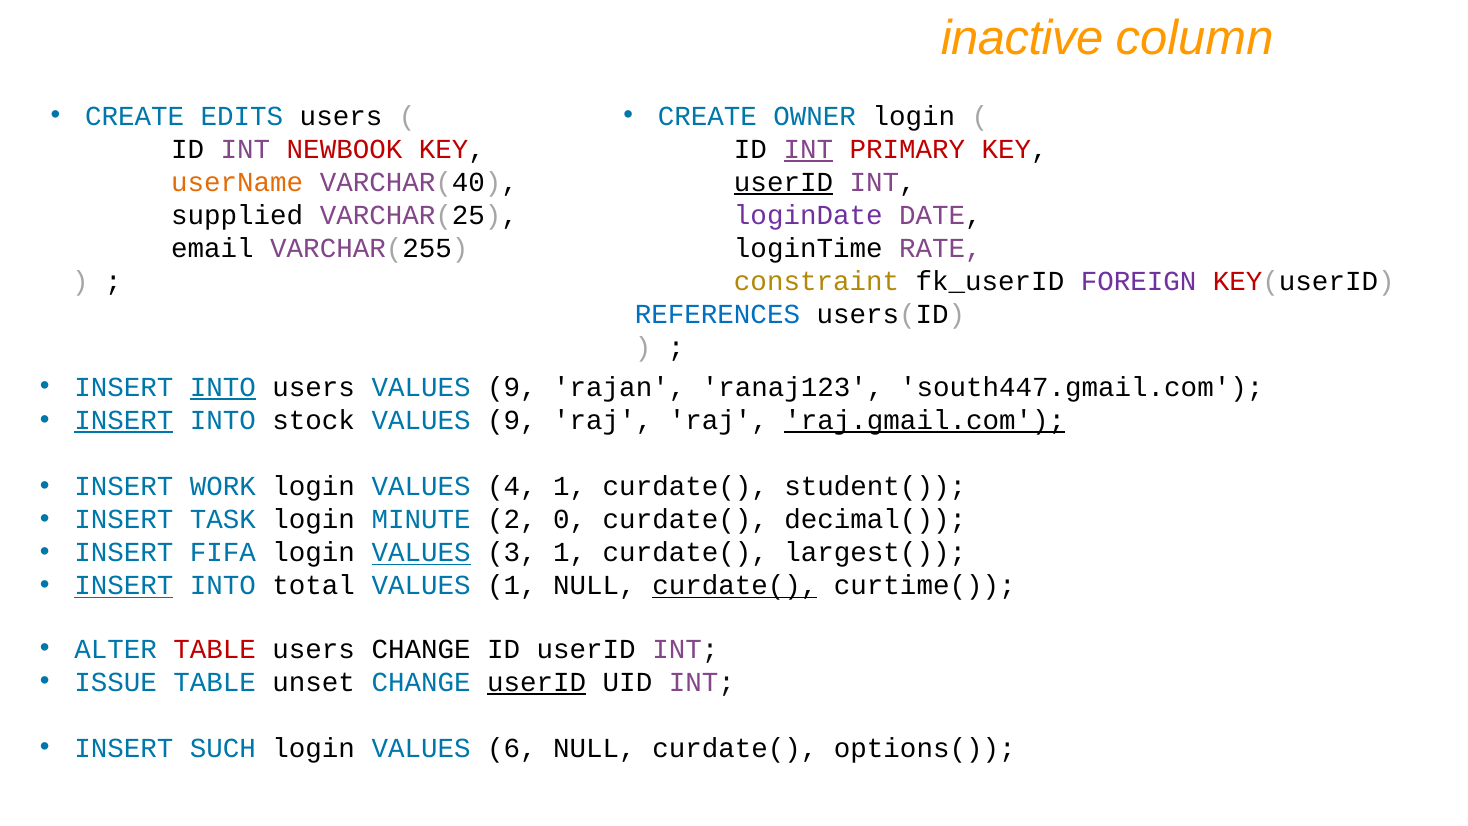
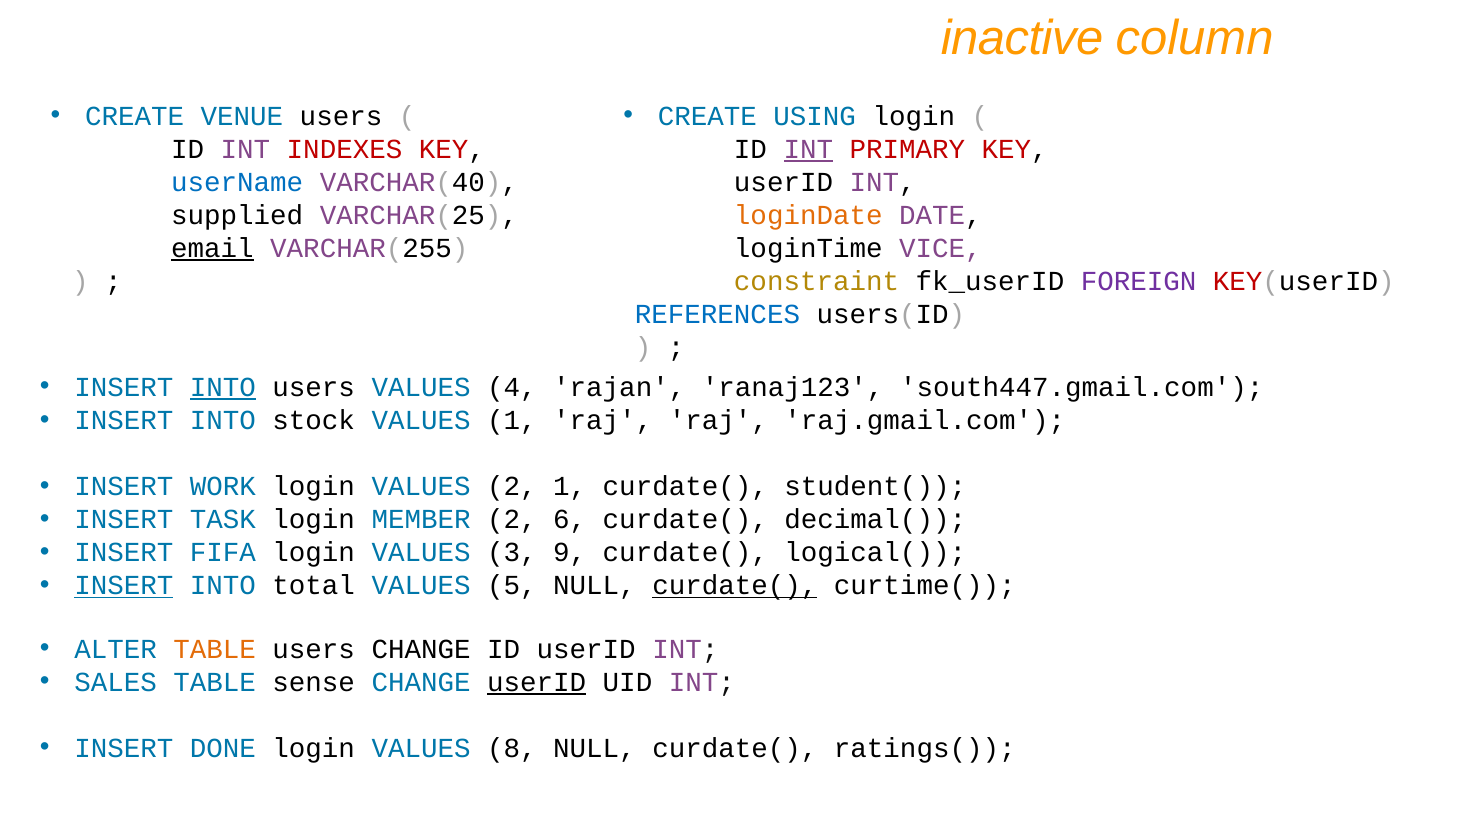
EDITS: EDITS -> VENUE (242, 116)
OWNER: OWNER -> USING (815, 116)
NEWBOOK: NEWBOOK -> INDEXES (345, 149)
userName colour: orange -> blue (237, 182)
userID underline: present -> none (784, 182)
loginDate colour: purple -> orange (808, 215)
email underline: none -> present (212, 248)
RATE: RATE -> VICE (940, 248)
users VALUES 9: 9 -> 4 (512, 387)
INSERT underline: present -> none (124, 420)
9: 9 -> 1 (512, 420)
raj.gmail.com underline: present -> none (925, 420)
VALUES 4: 4 -> 2 (512, 486)
MINUTE: MINUTE -> MEMBER (421, 519)
0: 0 -> 6 (570, 519)
VALUES underline: present -> none (421, 552)
3 1: 1 -> 9 (570, 552)
largest(: largest( -> logical( (875, 552)
VALUES 1: 1 -> 5 (512, 585)
TABLE colour: red -> orange (215, 649)
ISSUE: ISSUE -> SALES (116, 682)
unset: unset -> sense (314, 682)
SUCH: SUCH -> DONE (223, 748)
6: 6 -> 8 (512, 748)
options(: options( -> ratings( (925, 748)
